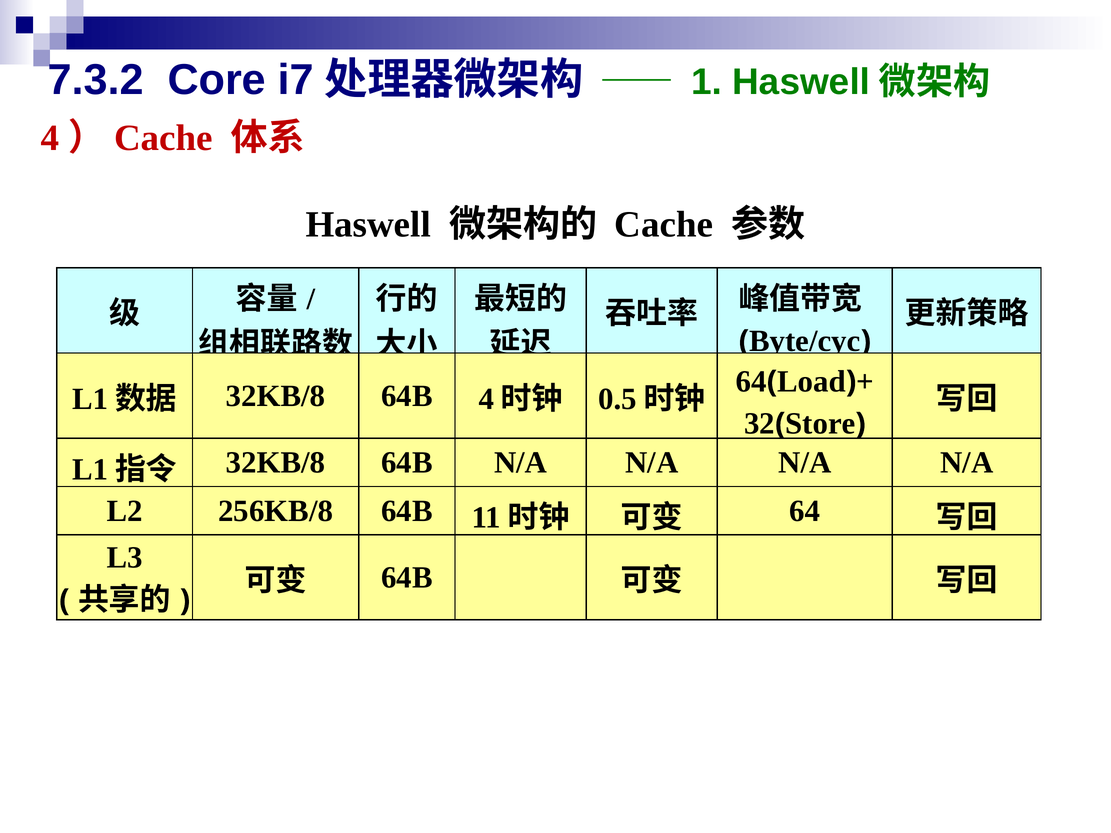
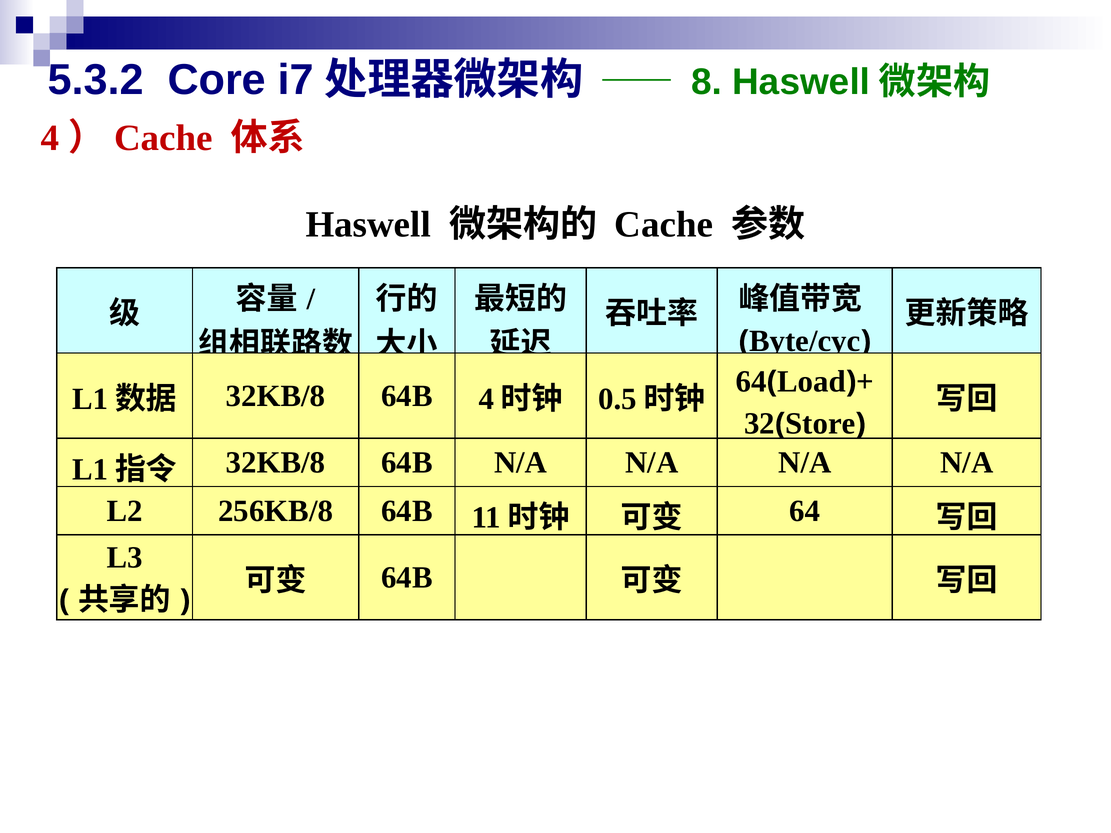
7.3.2: 7.3.2 -> 5.3.2 (96, 80)
1: 1 -> 8 (707, 82)
